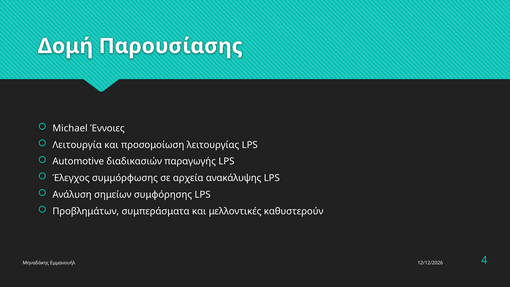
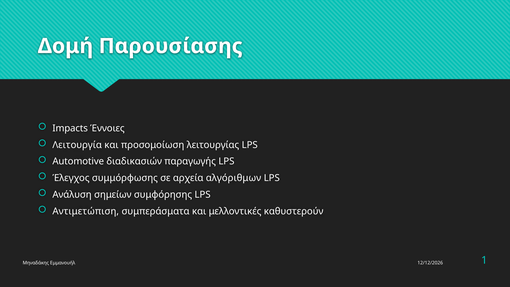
Michael: Michael -> Impacts (70, 128)
ανακάλυψης: ανακάλυψης -> αλγόριθμων (234, 178)
Προβλημάτων: Προβλημάτων -> Αντιμετώπιση (86, 211)
4: 4 -> 1 (484, 260)
